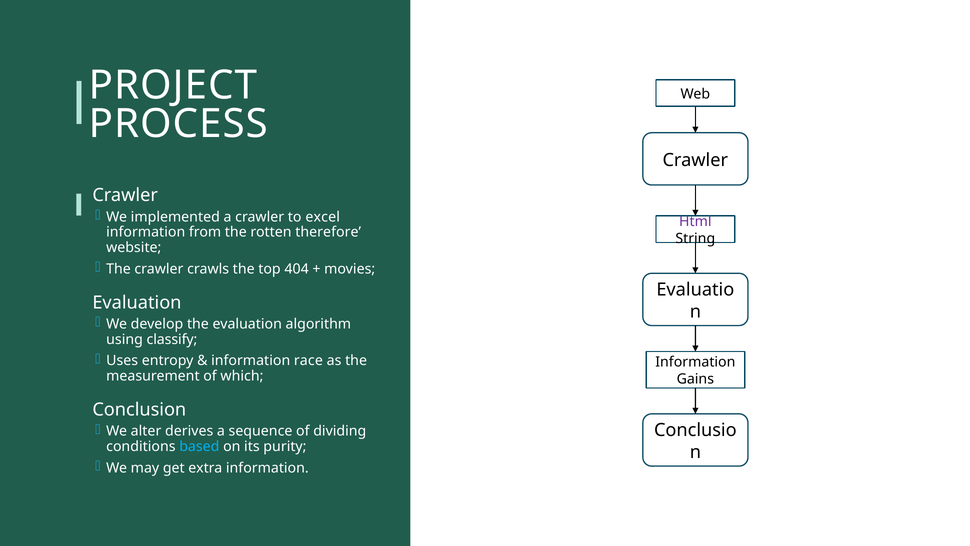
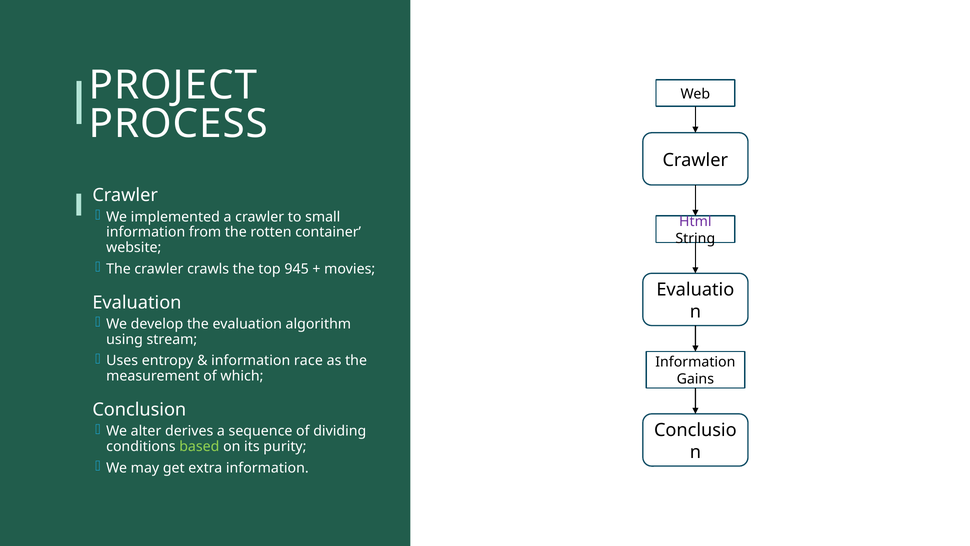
excel: excel -> small (323, 217)
therefore: therefore -> container (328, 232)
404: 404 -> 945 (297, 269)
classify: classify -> stream (172, 339)
based colour: light blue -> light green (199, 446)
